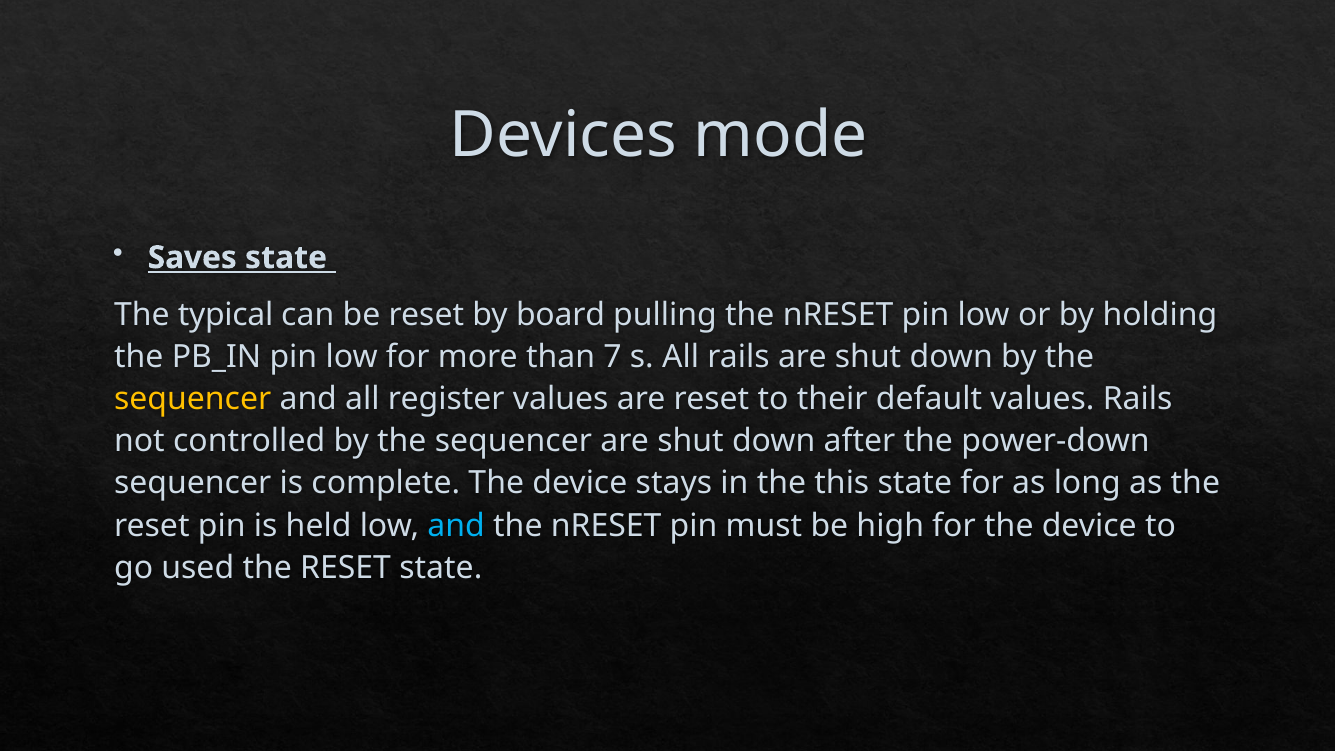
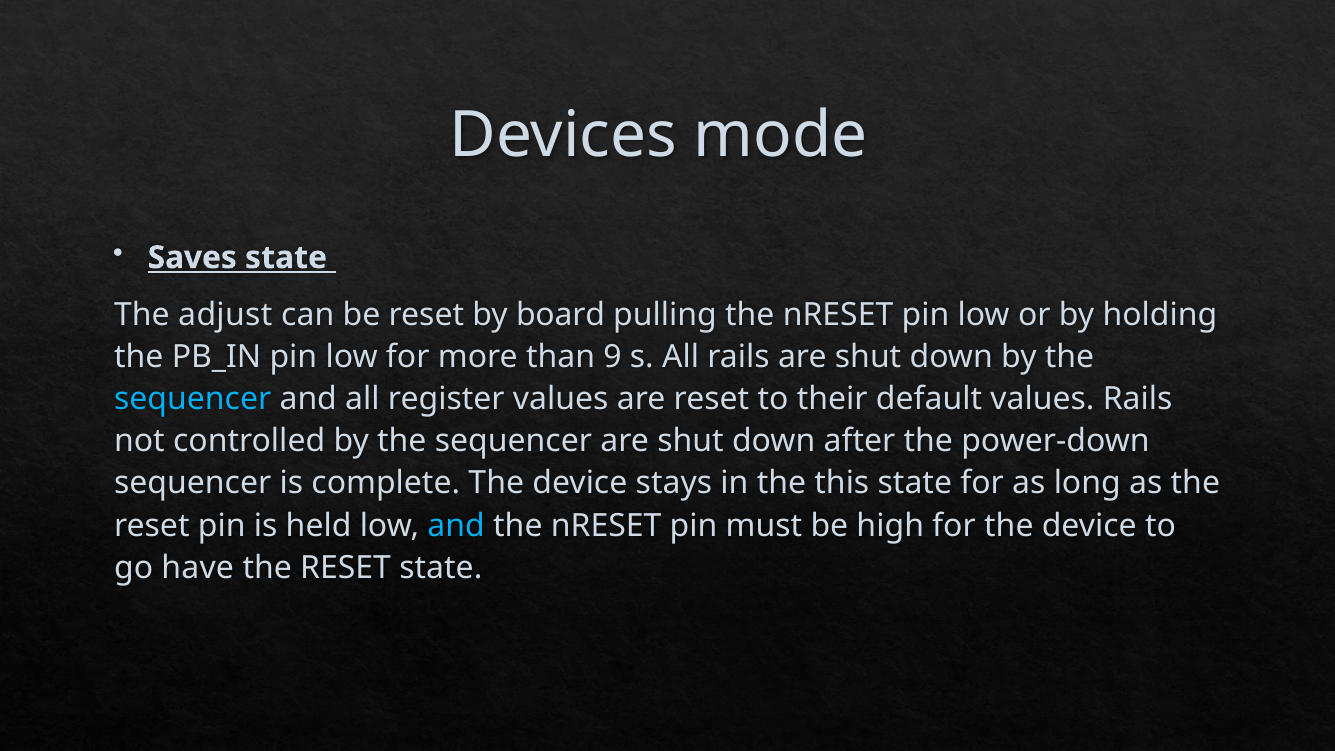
typical: typical -> adjust (225, 315)
7: 7 -> 9 (613, 357)
sequencer colour: yellow -> light blue (193, 399)
used: used -> have (198, 568)
